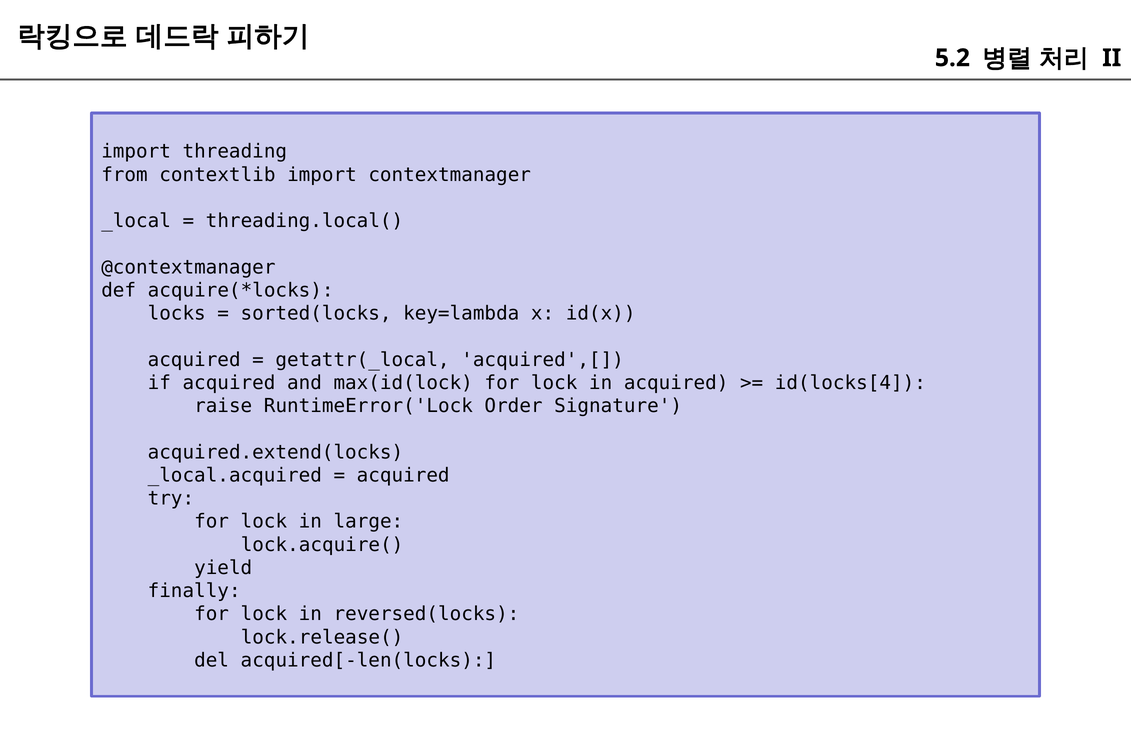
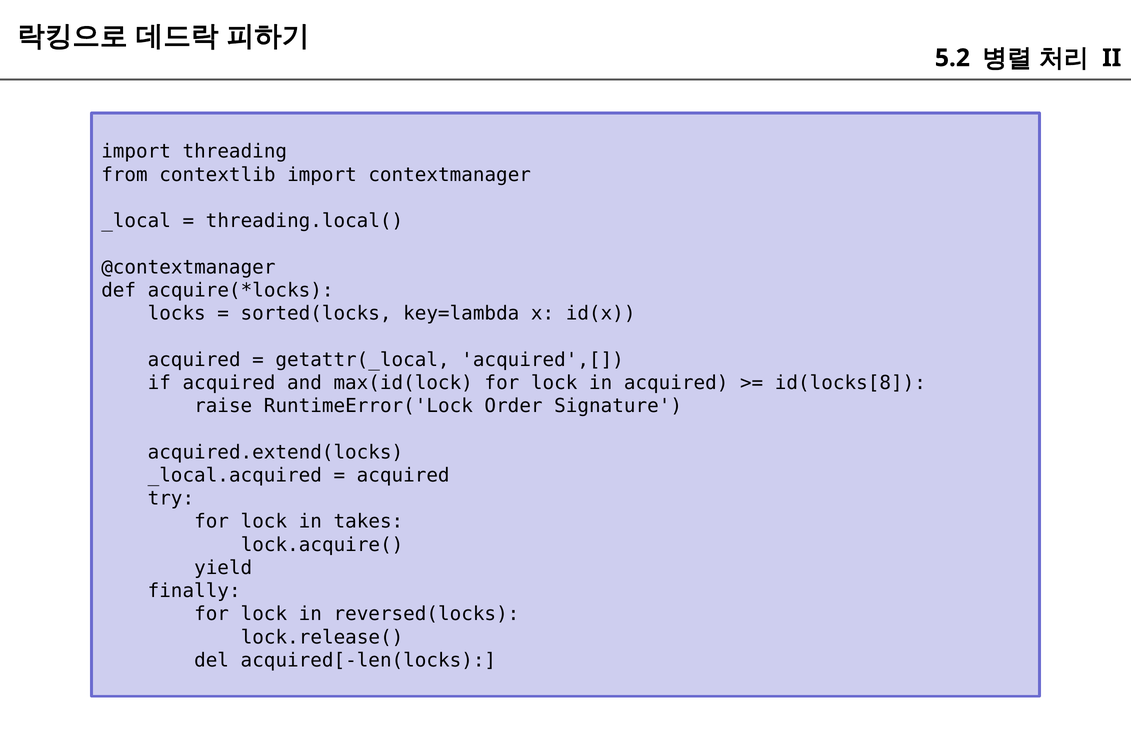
id(locks[4: id(locks[4 -> id(locks[8 (850, 383)
large: large -> takes (368, 521)
